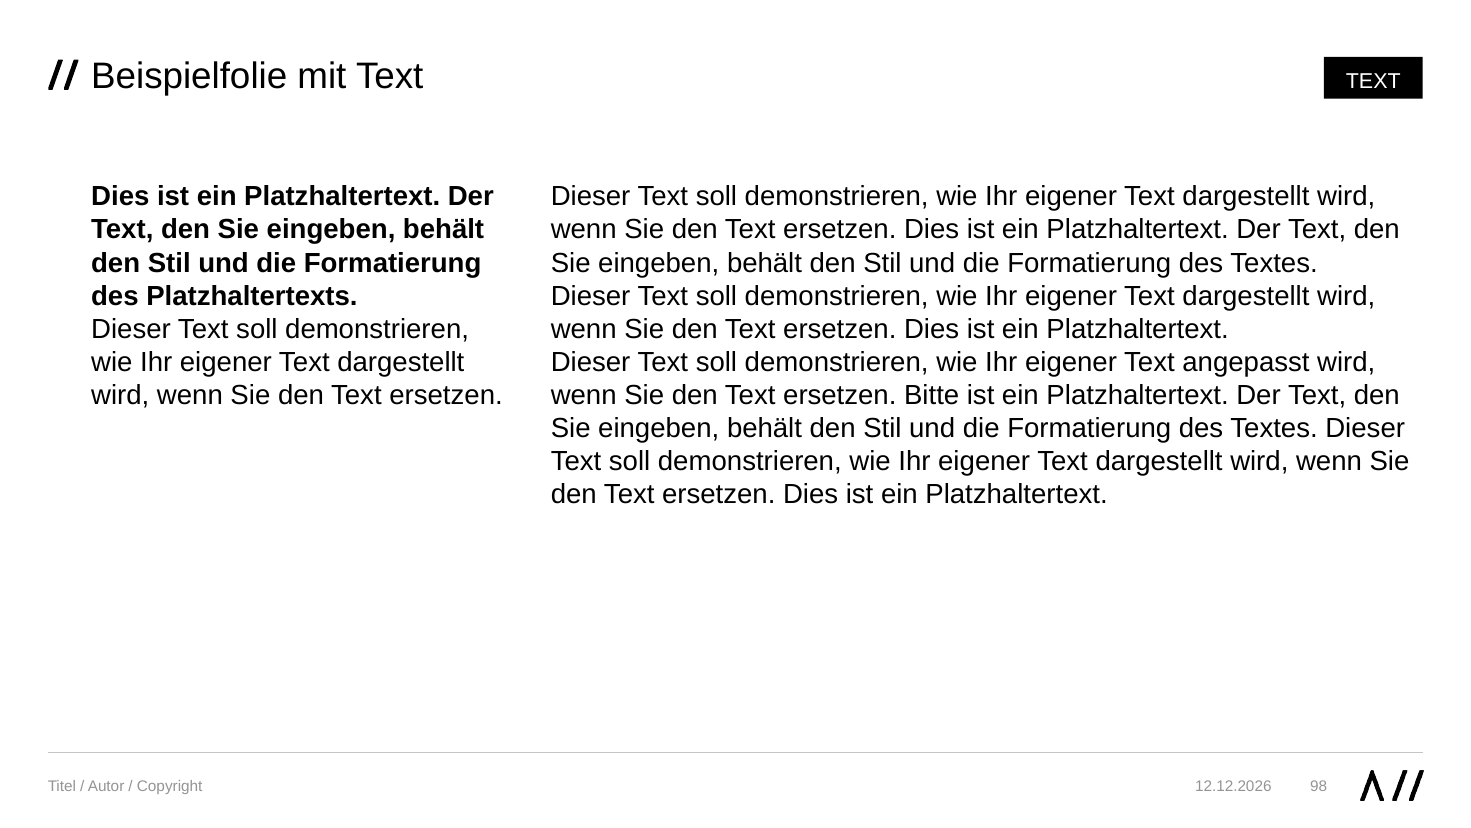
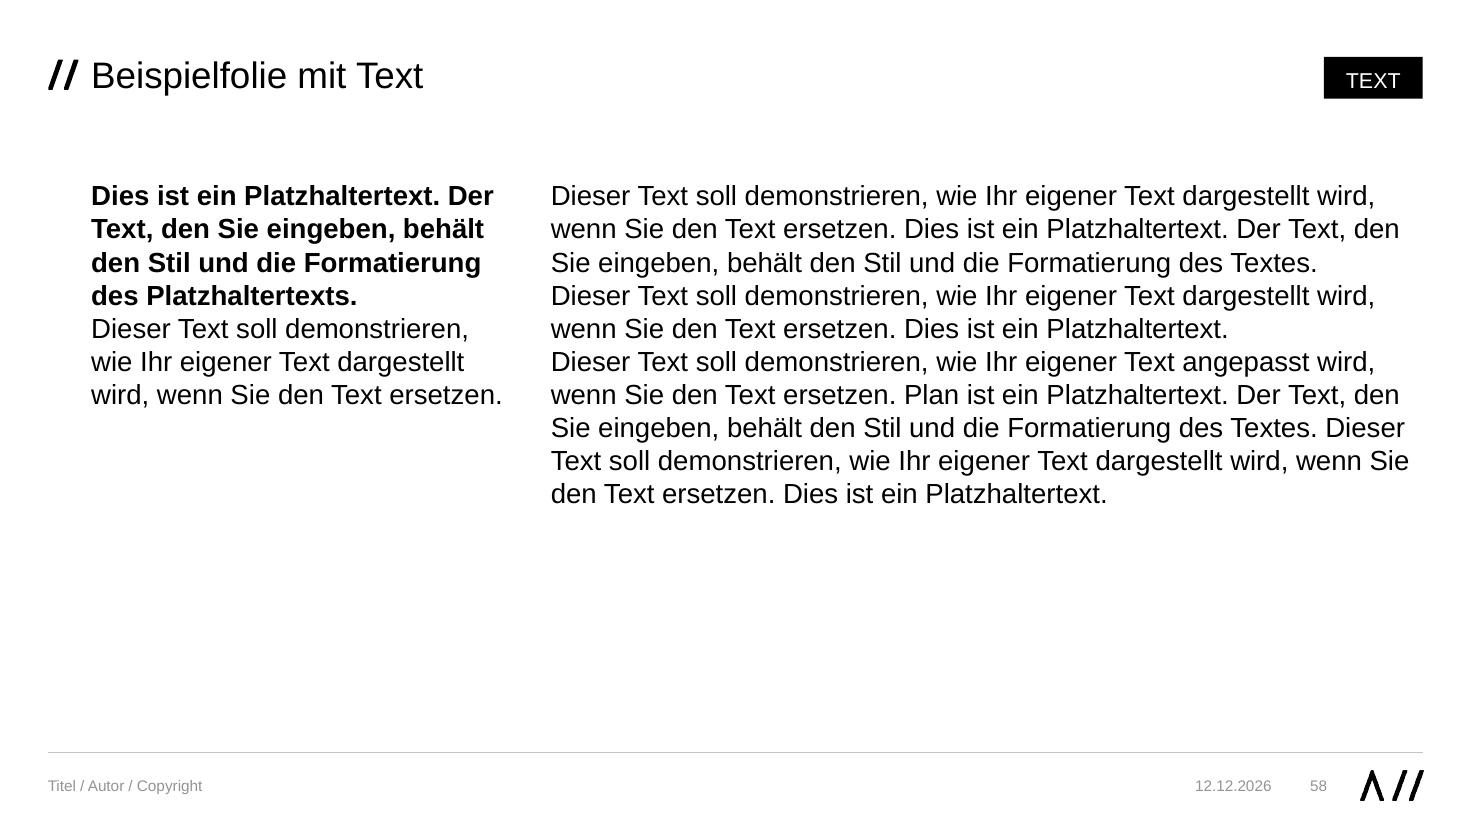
Bitte: Bitte -> Plan (932, 395)
98: 98 -> 58 (1319, 786)
